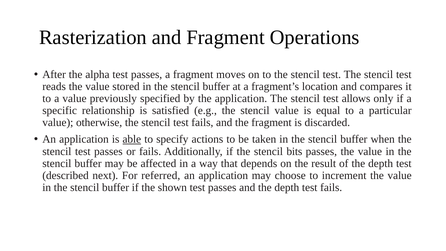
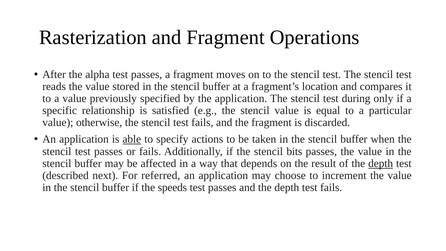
allows: allows -> during (356, 98)
depth underline: none -> present (381, 163)
shown: shown -> speeds (172, 187)
